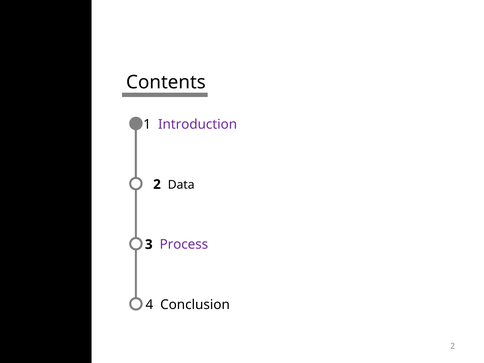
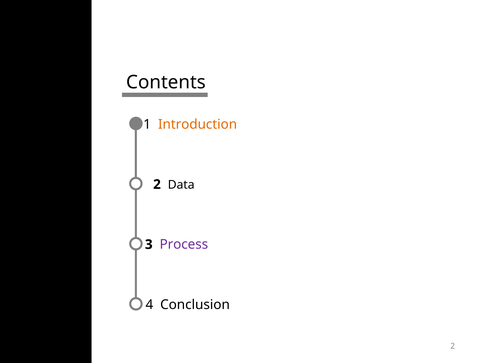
Introduction colour: purple -> orange (198, 124)
